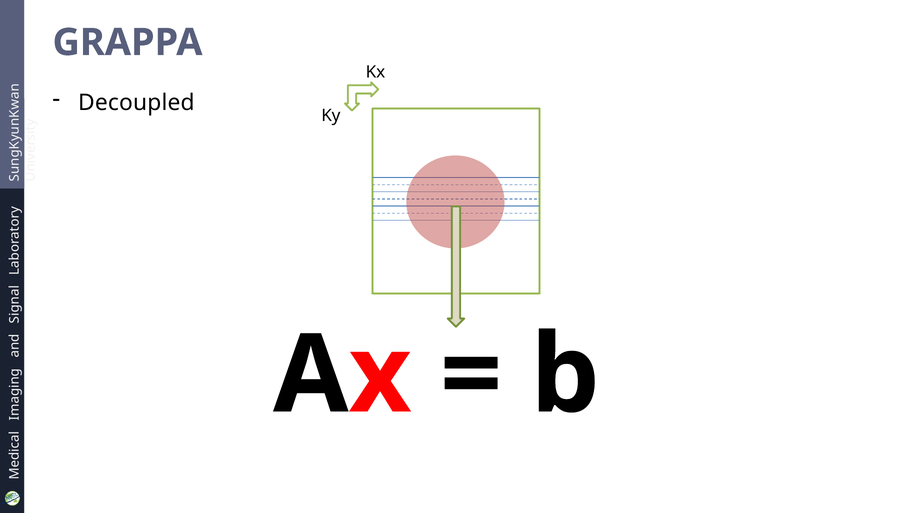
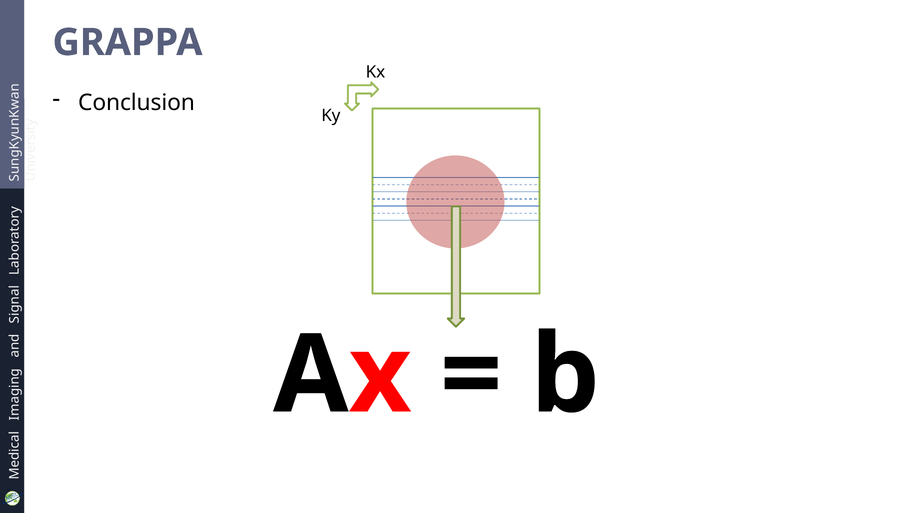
Decoupled: Decoupled -> Conclusion (137, 103)
